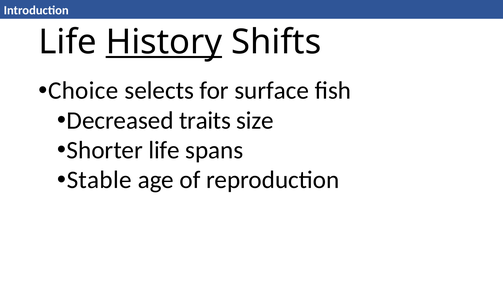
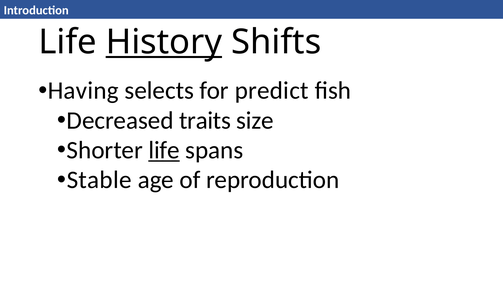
Choice: Choice -> Having (83, 91)
surface: surface -> predict (272, 91)
life underline: none -> present (164, 150)
